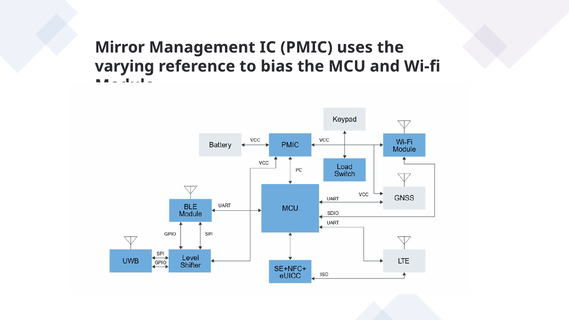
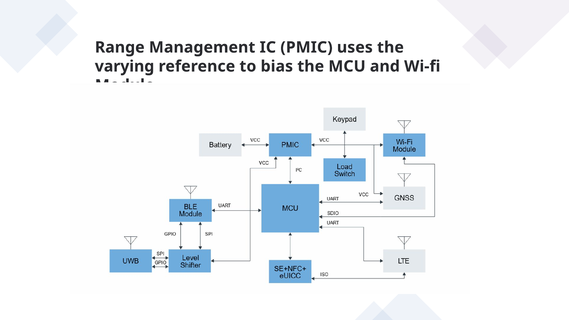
Mirror: Mirror -> Range (120, 47)
